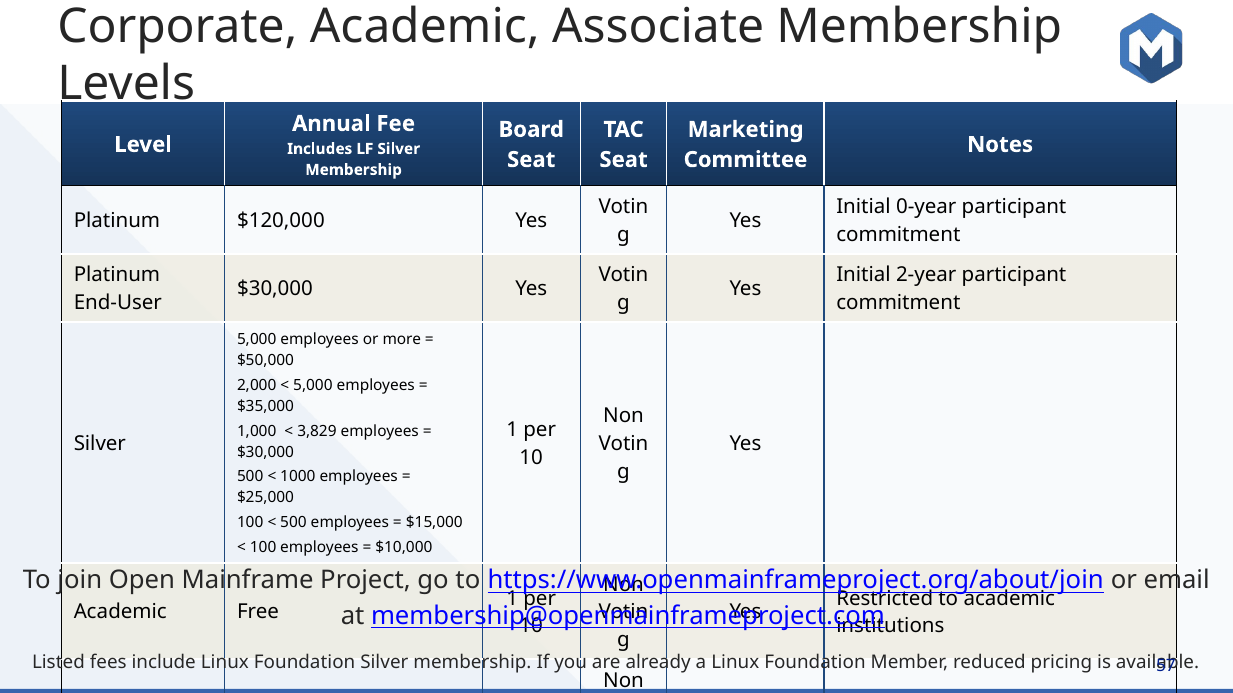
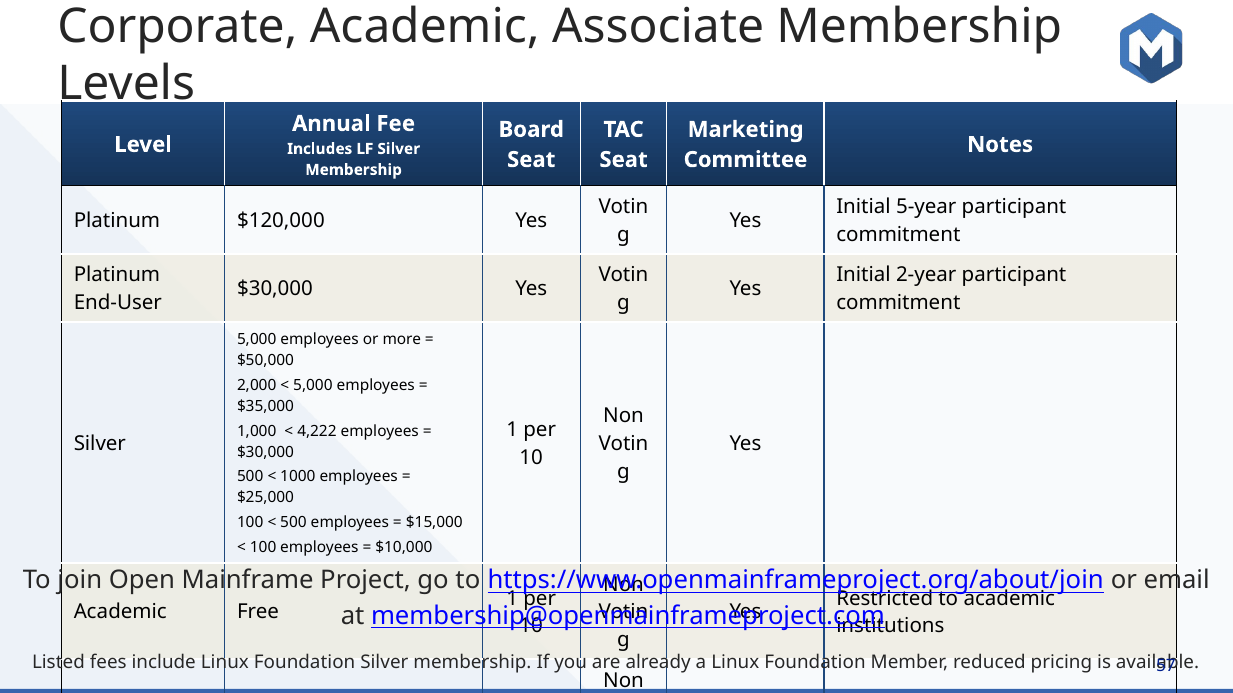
0-year: 0-year -> 5-year (926, 207)
3,829: 3,829 -> 4,222 (317, 431)
